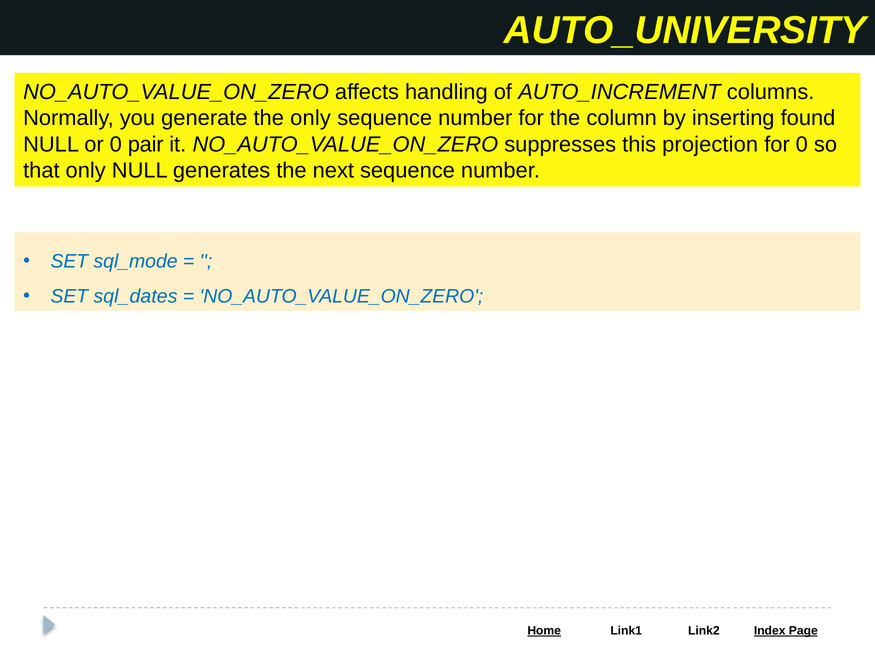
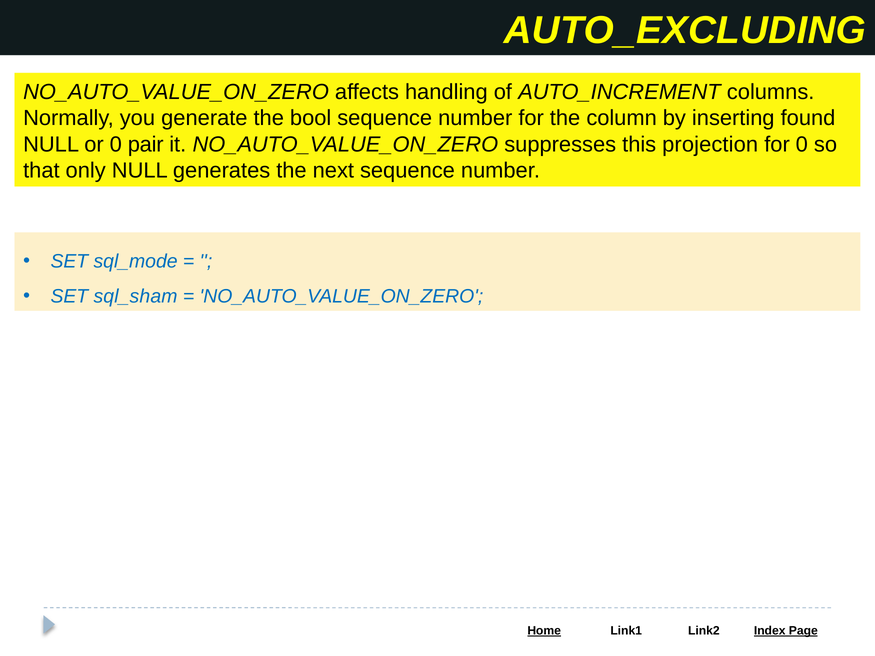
AUTO_UNIVERSITY: AUTO_UNIVERSITY -> AUTO_EXCLUDING (685, 30)
the only: only -> bool (311, 118)
sql_dates: sql_dates -> sql_sham (135, 296)
